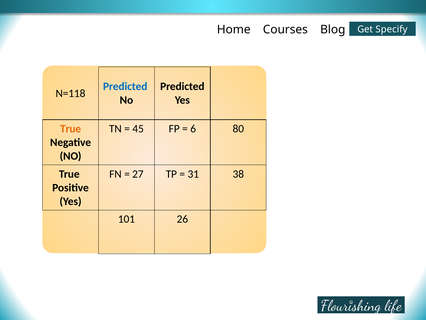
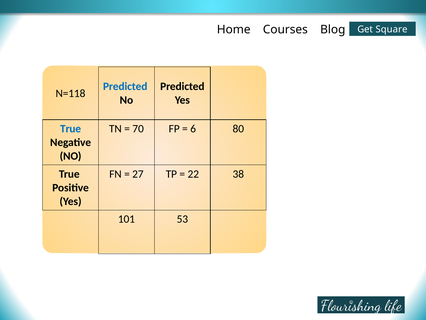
Specify: Specify -> Square (391, 29)
True colour: orange -> blue (71, 129)
45: 45 -> 70 (138, 129)
31: 31 -> 22 (193, 174)
26: 26 -> 53 (182, 219)
